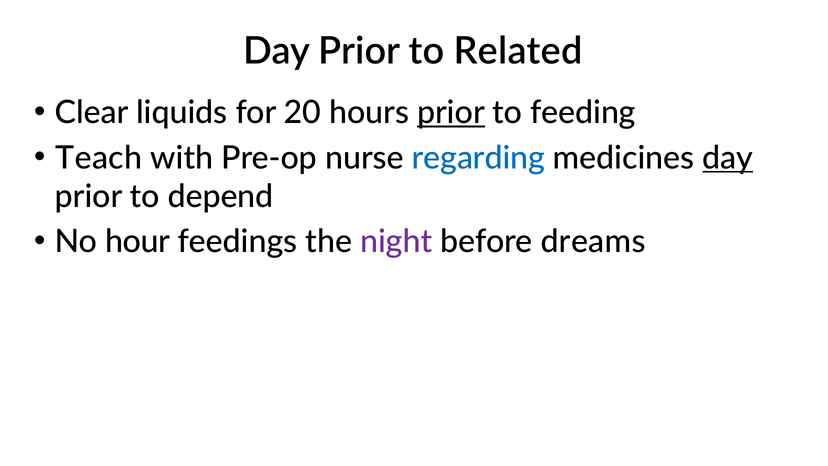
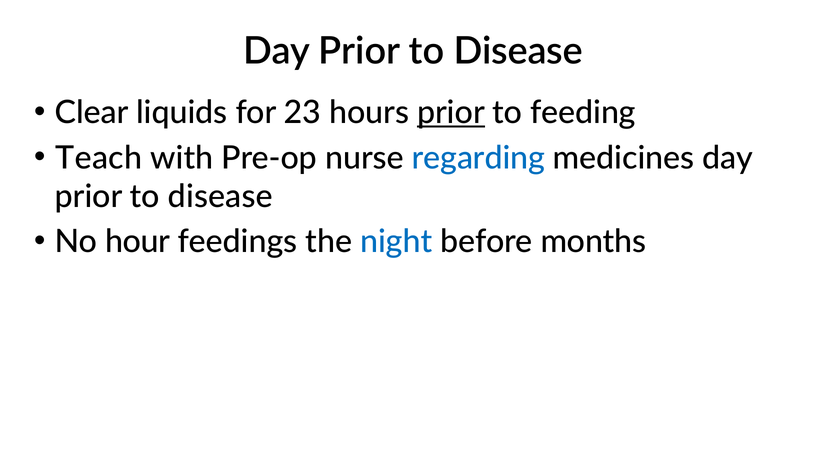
Related: Related -> Disease (518, 51)
20: 20 -> 23 (302, 113)
day underline: present -> none (728, 158)
depend: depend -> disease (220, 196)
night colour: purple -> blue (396, 242)
dreams: dreams -> months (593, 242)
